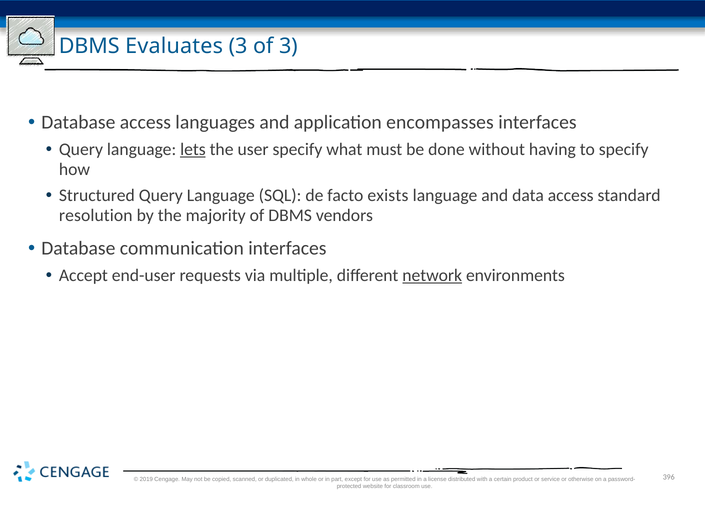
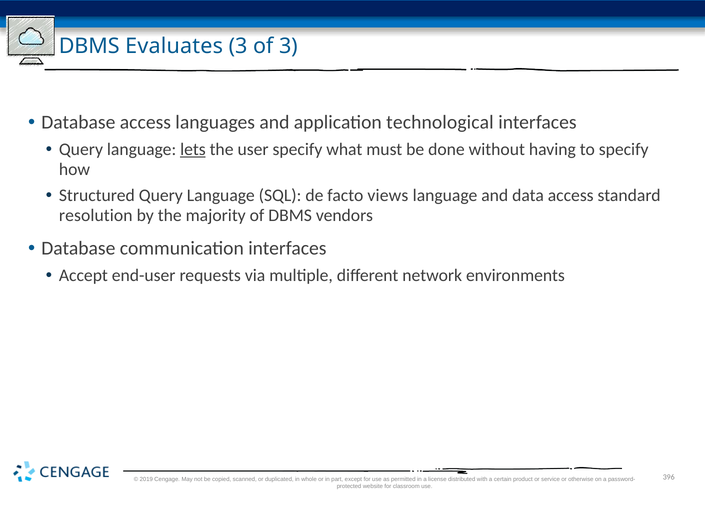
encompasses: encompasses -> technological (440, 122)
exists: exists -> views (388, 195)
network underline: present -> none (432, 275)
